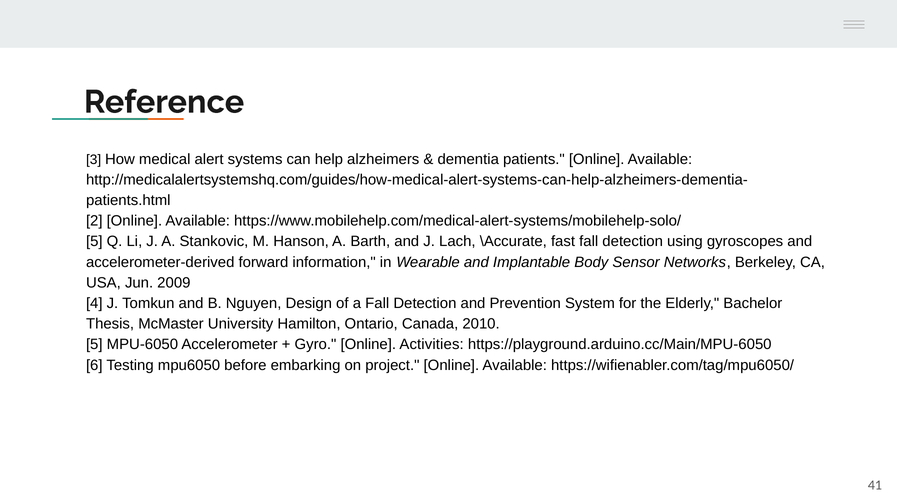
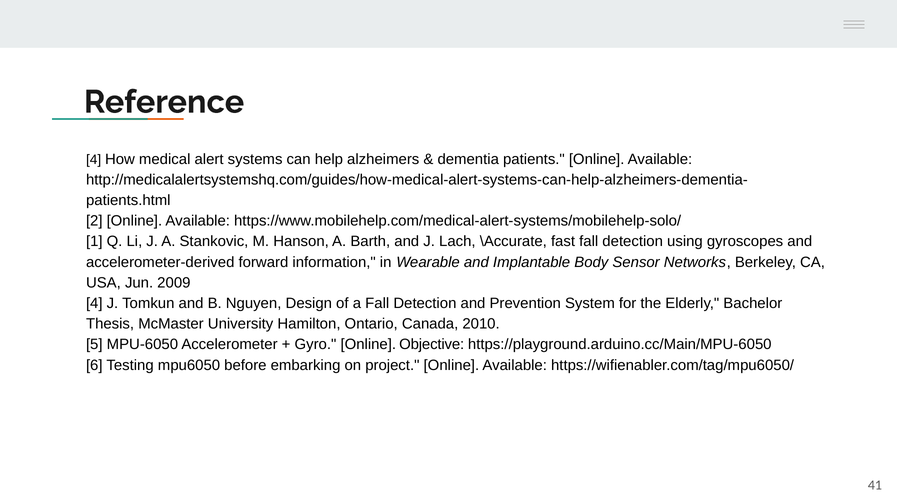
3: 3 -> 4 (94, 160)
5: 5 -> 1 (94, 242)
Activities: Activities -> Objective (432, 345)
